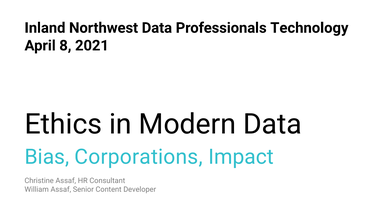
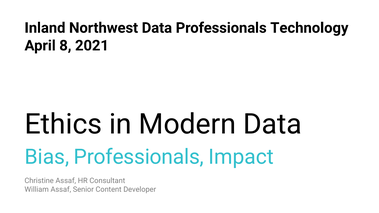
Bias Corporations: Corporations -> Professionals (139, 157)
